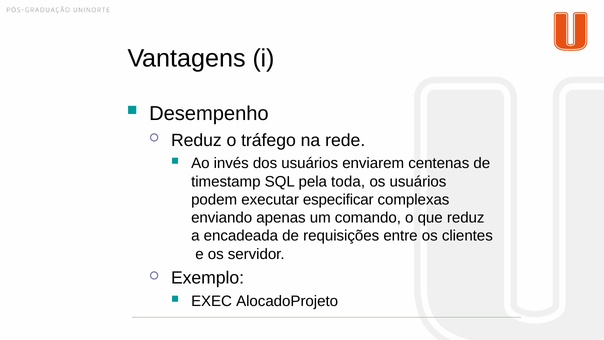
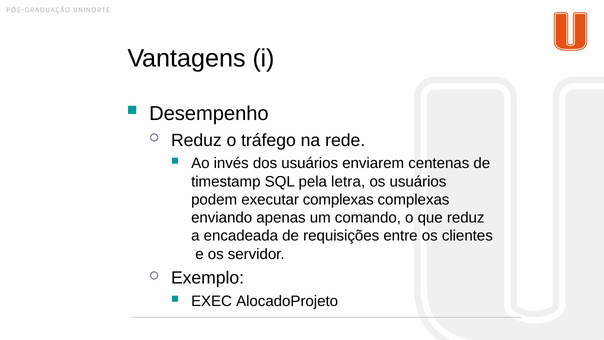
toda: toda -> letra (348, 182)
executar especificar: especificar -> complexas (338, 200)
